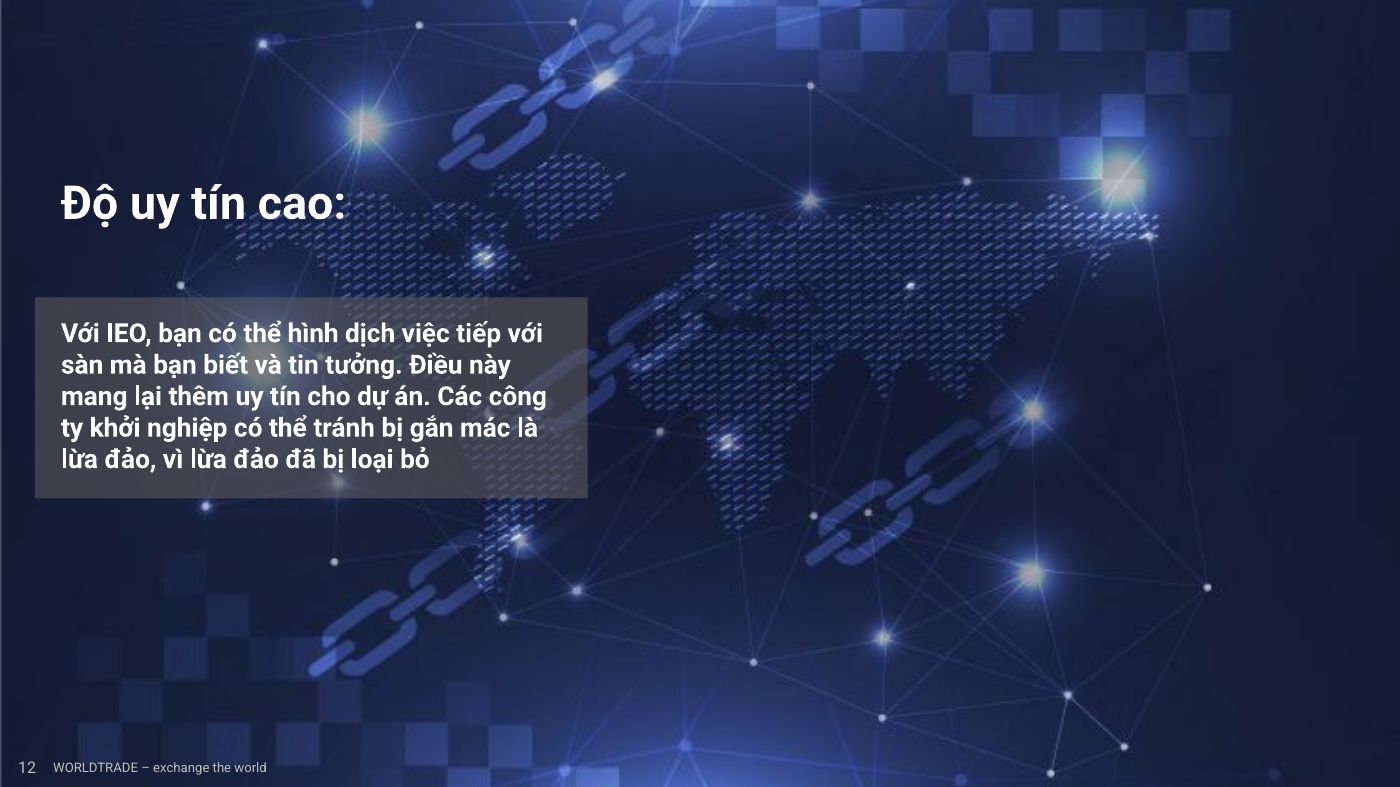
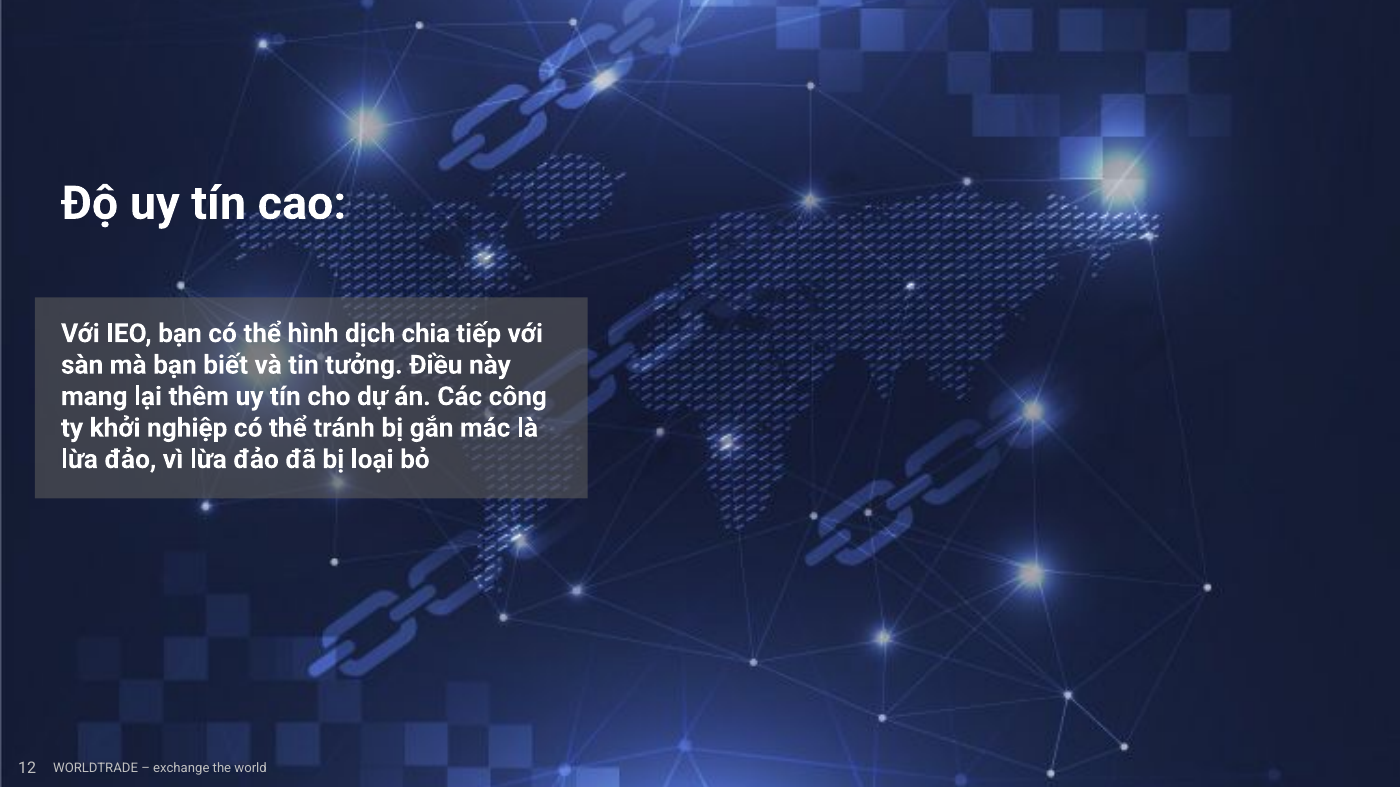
việc: việc -> chia (426, 334)
